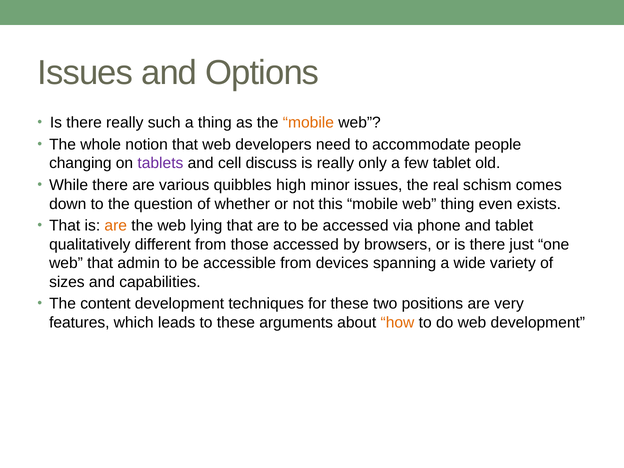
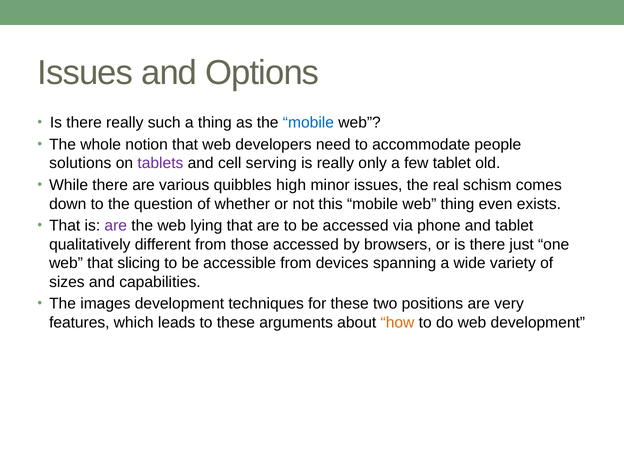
mobile colour: orange -> blue (308, 123)
changing: changing -> solutions (80, 163)
discuss: discuss -> serving (271, 163)
are colour: orange -> purple (116, 226)
admin: admin -> slicing (139, 263)
content: content -> images (105, 304)
